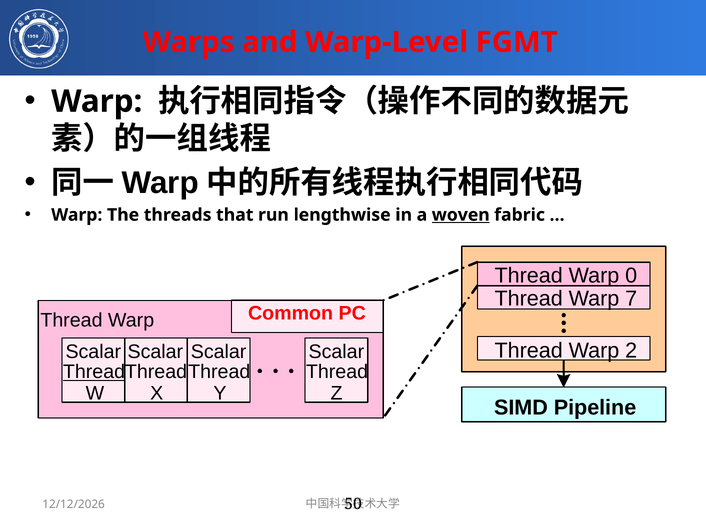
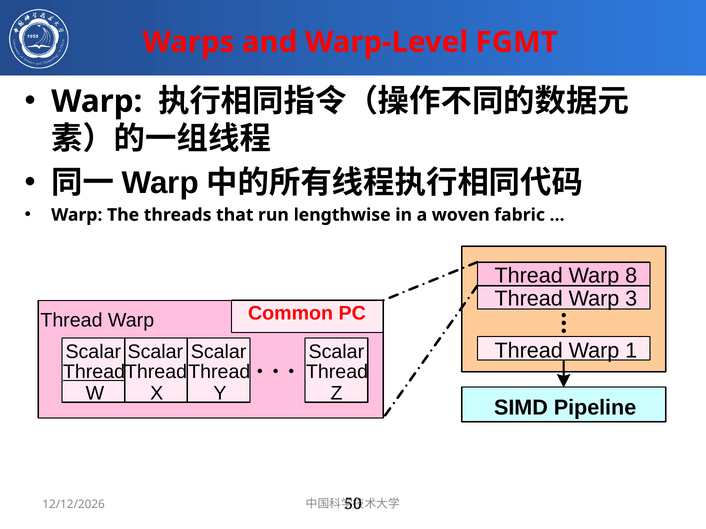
woven underline: present -> none (461, 215)
0: 0 -> 8 (631, 276)
7: 7 -> 3 (631, 299)
2: 2 -> 1 (631, 351)
